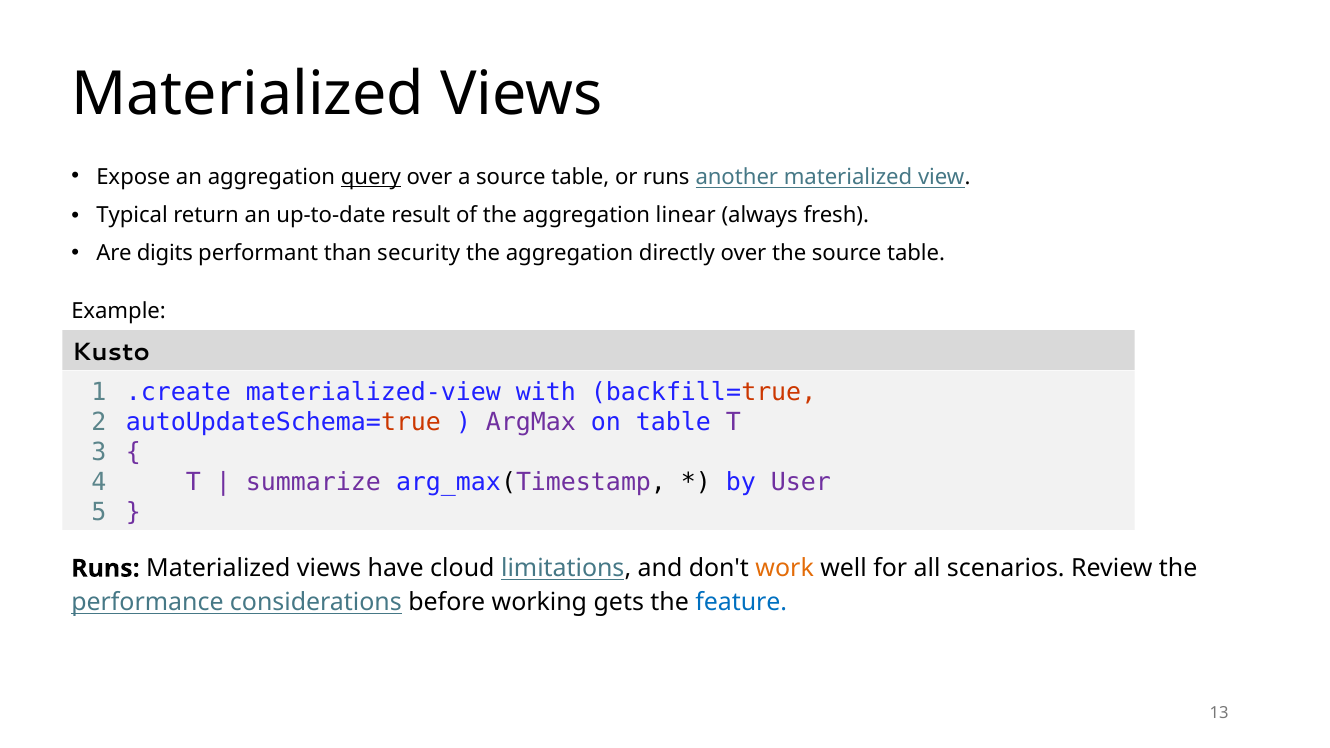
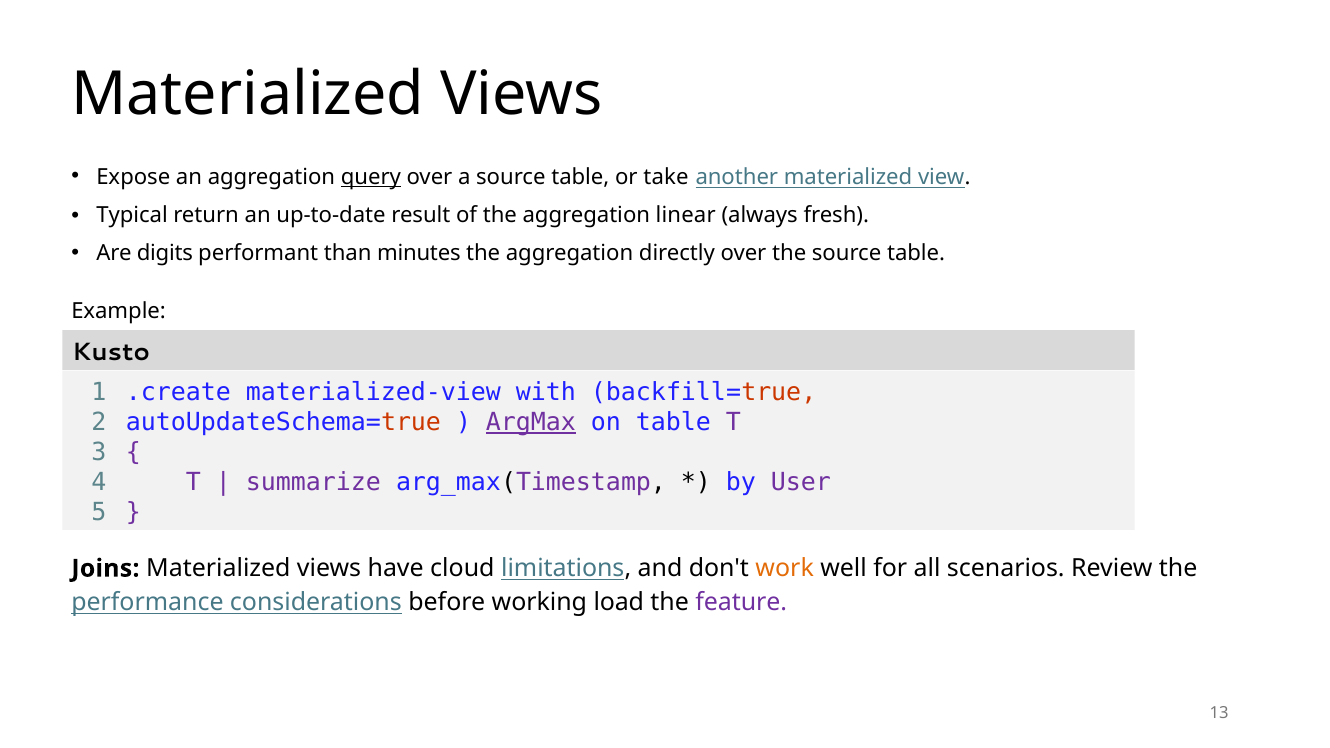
or runs: runs -> take (666, 177)
security: security -> minutes (419, 253)
ArgMax underline: none -> present (531, 422)
Runs: Runs -> Joins (105, 569)
gets: gets -> load (619, 602)
feature colour: blue -> purple (741, 602)
